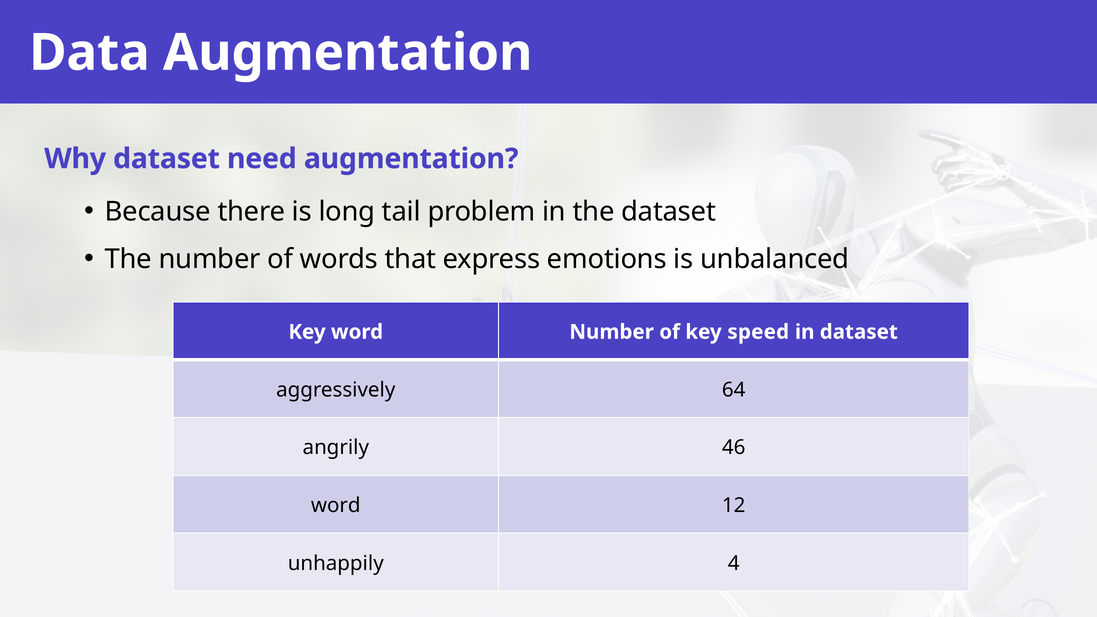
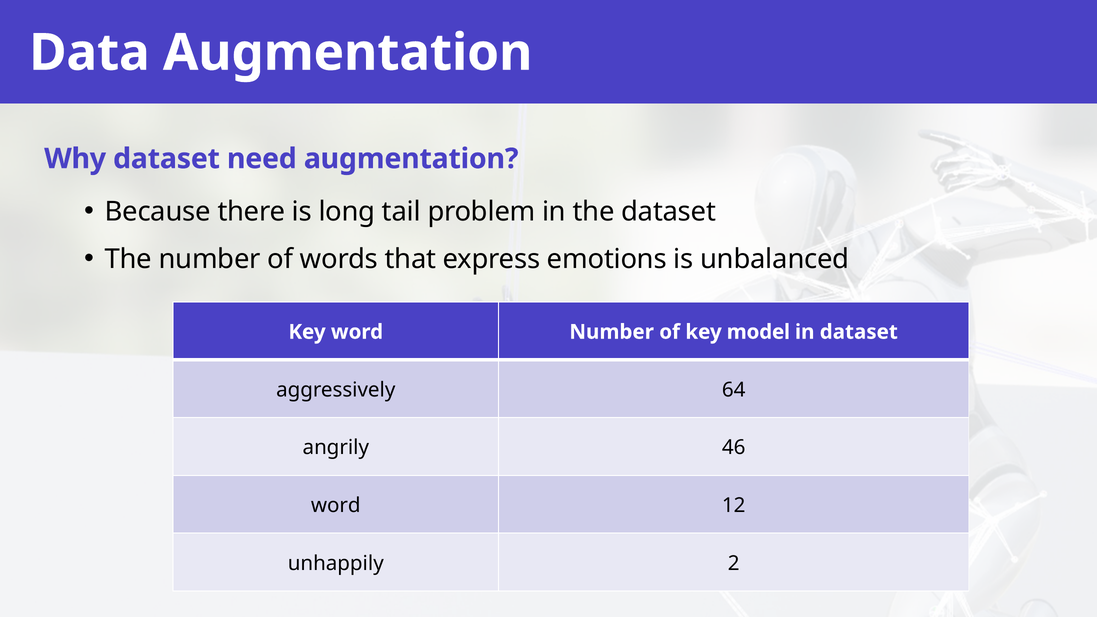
speed: speed -> model (758, 332)
4: 4 -> 2 (734, 563)
